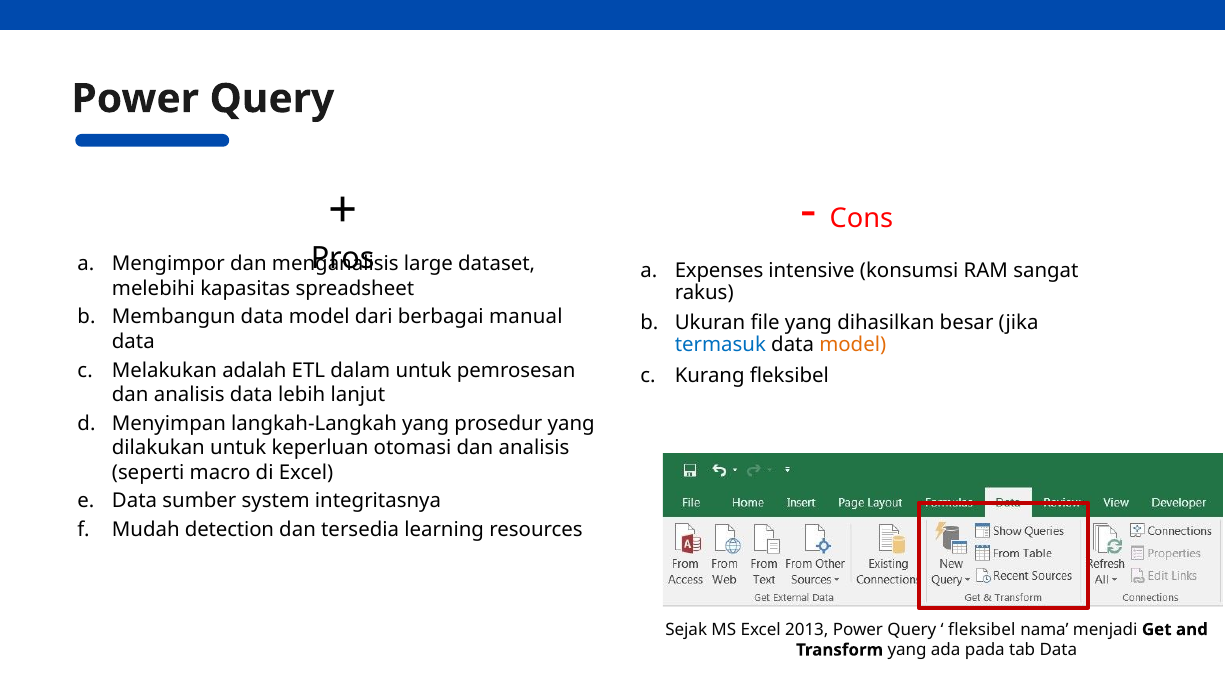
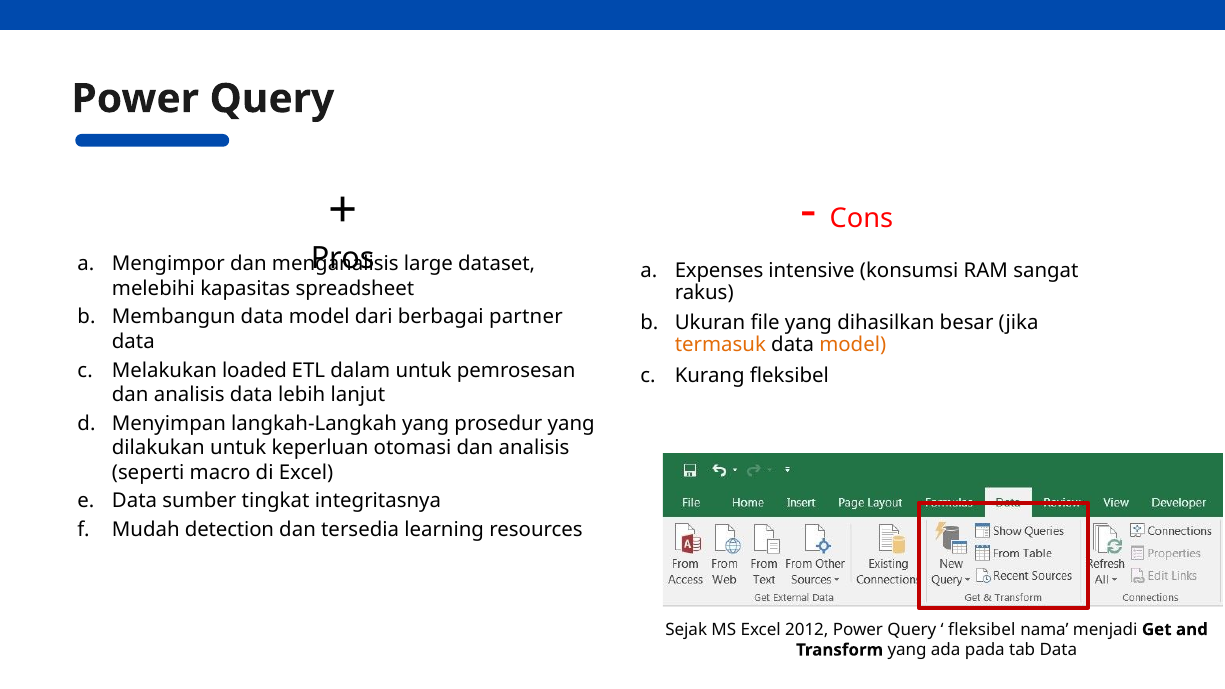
manual: manual -> partner (526, 317)
termasuk colour: blue -> orange (720, 345)
adalah: adalah -> loaded (255, 370)
system: system -> tingkat (276, 501)
2013: 2013 -> 2012 (807, 630)
